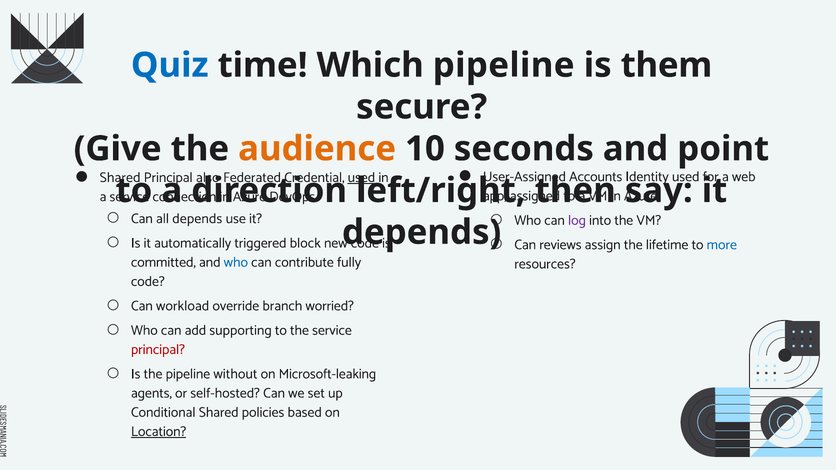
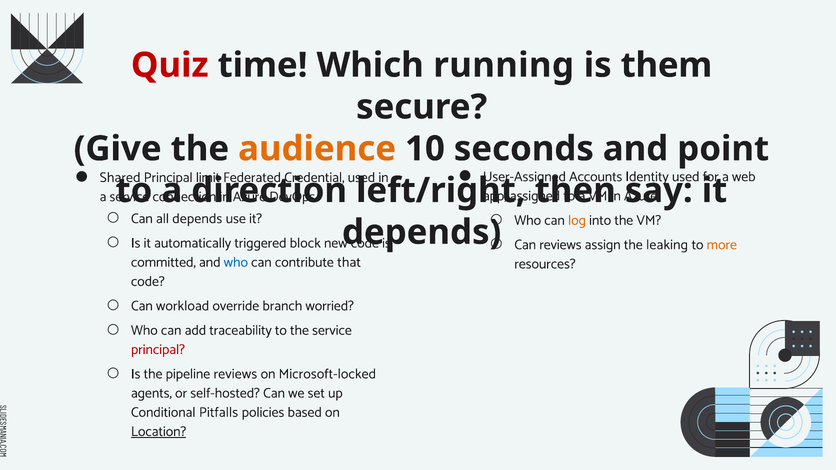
Quiz colour: blue -> red (170, 65)
Which pipeline: pipeline -> running (504, 65)
also: also -> limit (208, 177)
used underline: present -> none (361, 177)
log colour: purple -> orange (577, 220)
lifetime: lifetime -> leaking (667, 245)
more colour: blue -> orange (722, 245)
fully: fully -> that (349, 262)
supporting: supporting -> traceability (241, 330)
pipeline without: without -> reviews (235, 374)
Microsoft-leaking: Microsoft-leaking -> Microsoft-locked (327, 374)
Conditional Shared: Shared -> Pitfalls (219, 412)
